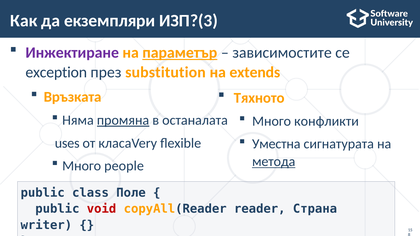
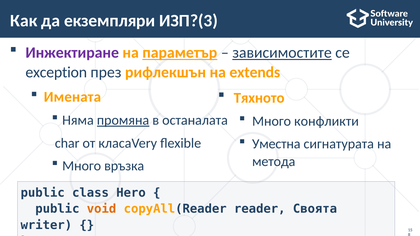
зависимостите underline: none -> present (282, 53)
substitution: substitution -> рифлекшън (166, 73)
Връзката: Връзката -> Имената (72, 97)
uses: uses -> char (67, 143)
метода underline: present -> none (274, 162)
people: people -> връзка (124, 166)
Поле: Поле -> Hero (131, 193)
void colour: red -> orange (102, 209)
Страна: Страна -> Своята (315, 209)
